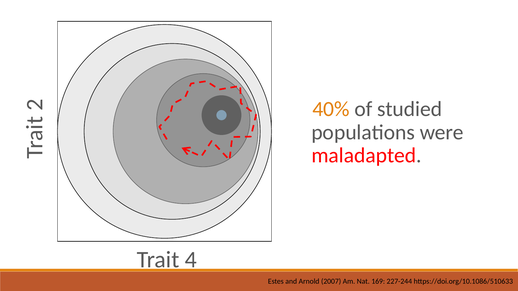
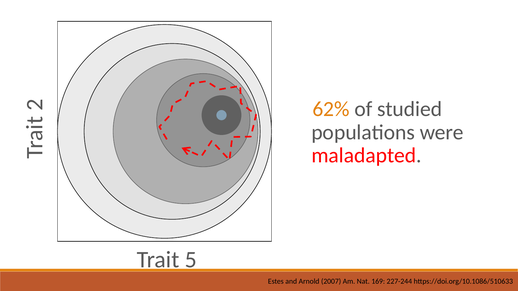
40%: 40% -> 62% (331, 109)
4: 4 -> 5 (191, 260)
